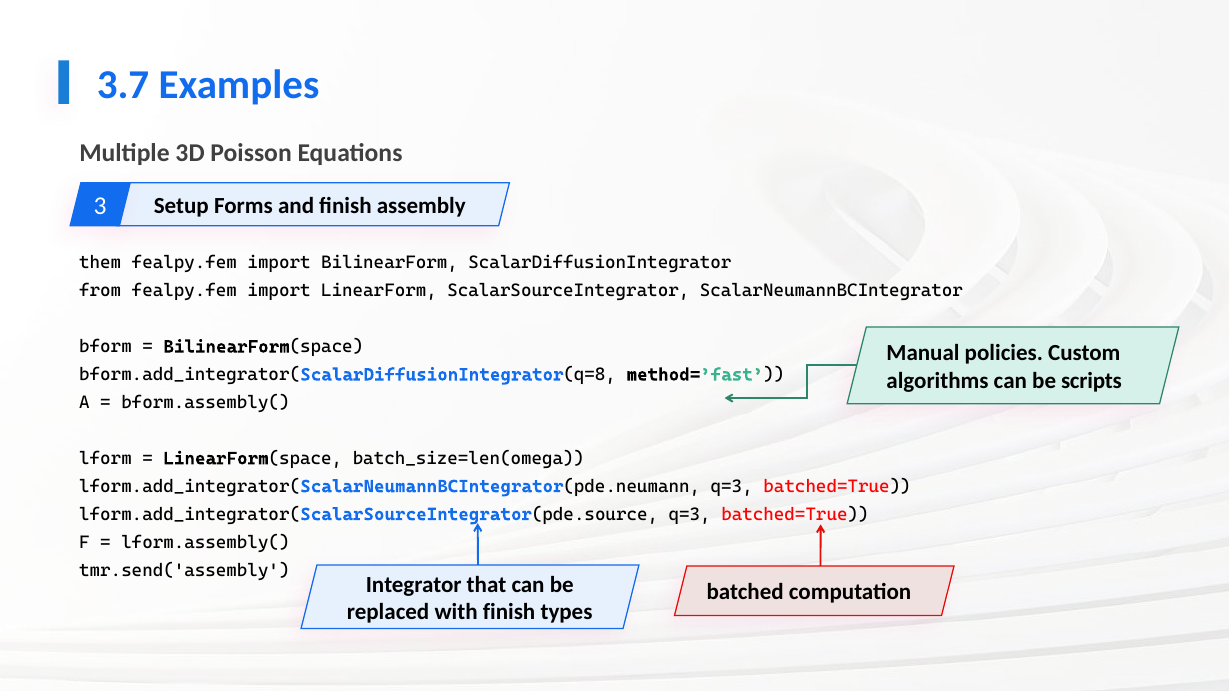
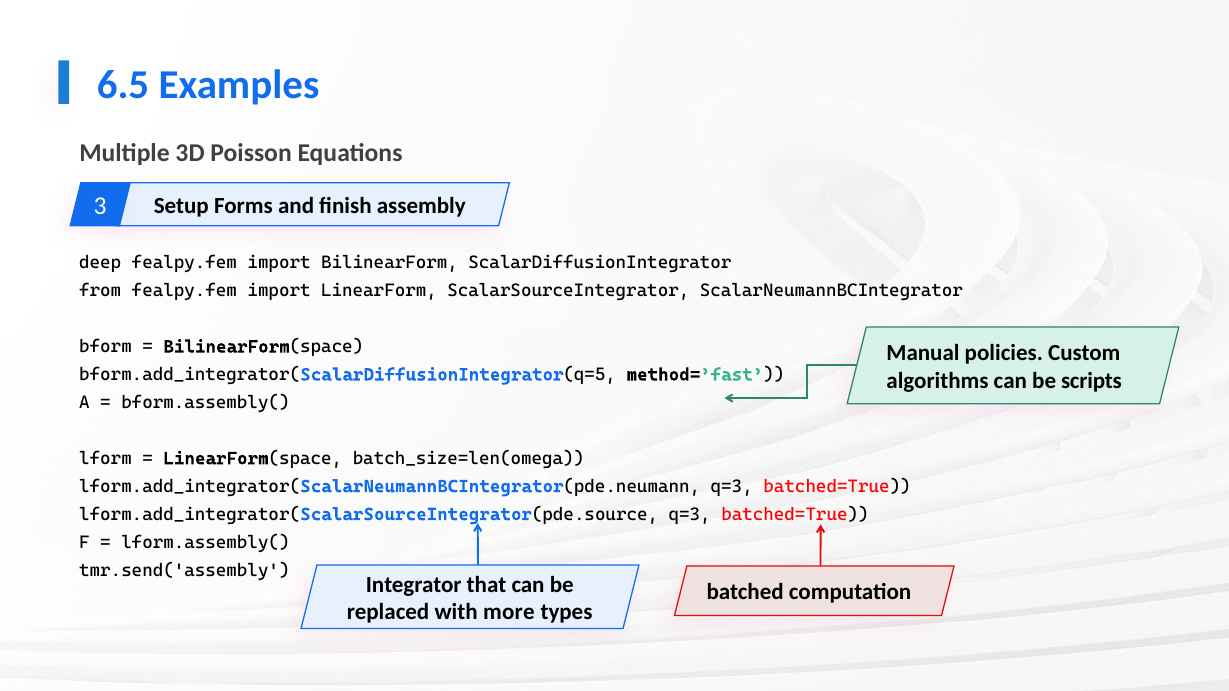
3.7: 3.7 -> 6.5 (123, 85)
them: them -> deep (100, 263)
q=8: q=8 -> q=5 (590, 375)
with finish: finish -> more (509, 612)
